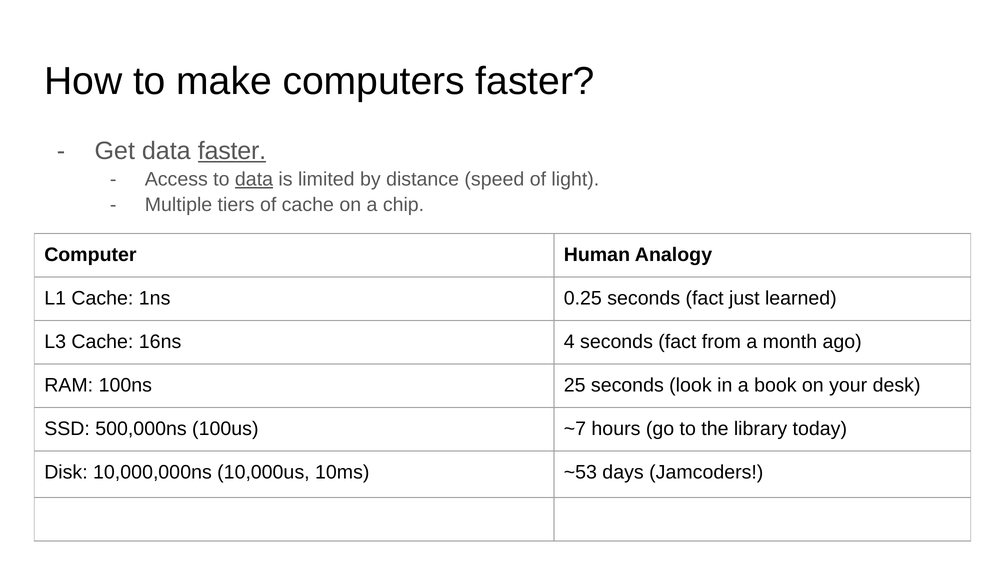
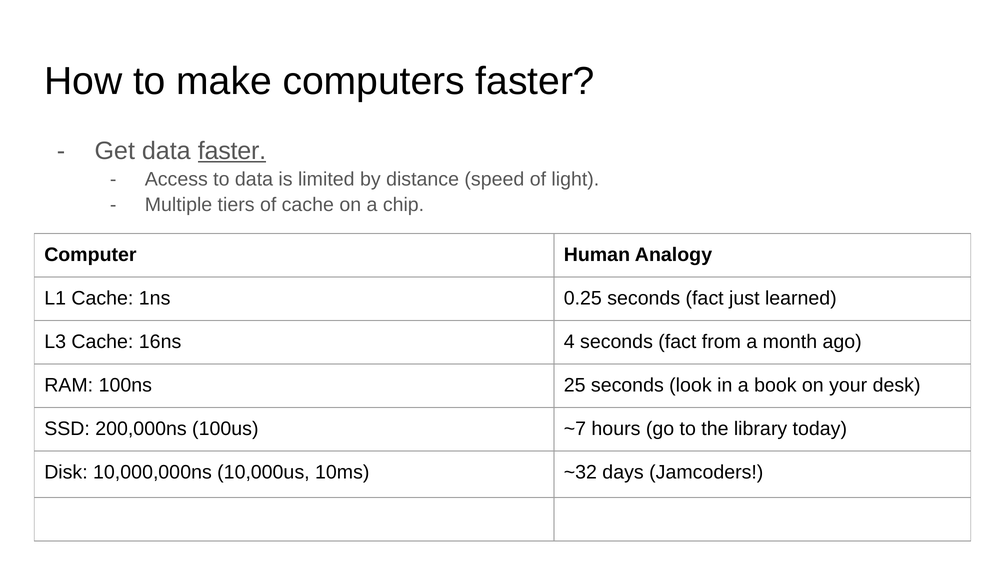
data underline: present -> none (254, 180)
500,000ns: 500,000ns -> 200,000ns (141, 429)
~53: ~53 -> ~32 (580, 473)
